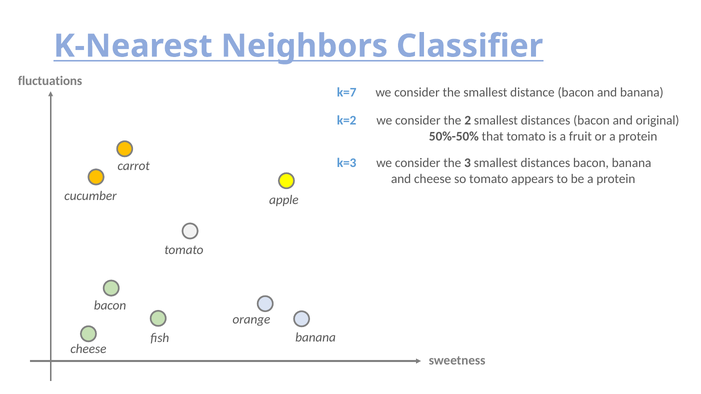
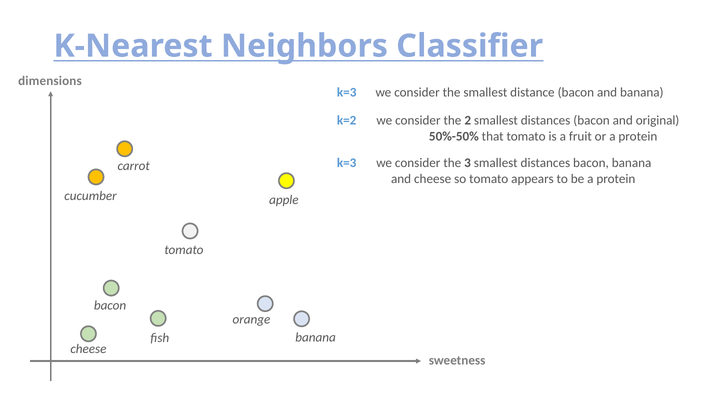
fluctuations: fluctuations -> dimensions (50, 81)
k=7: k=7 -> k=3 (347, 92)
